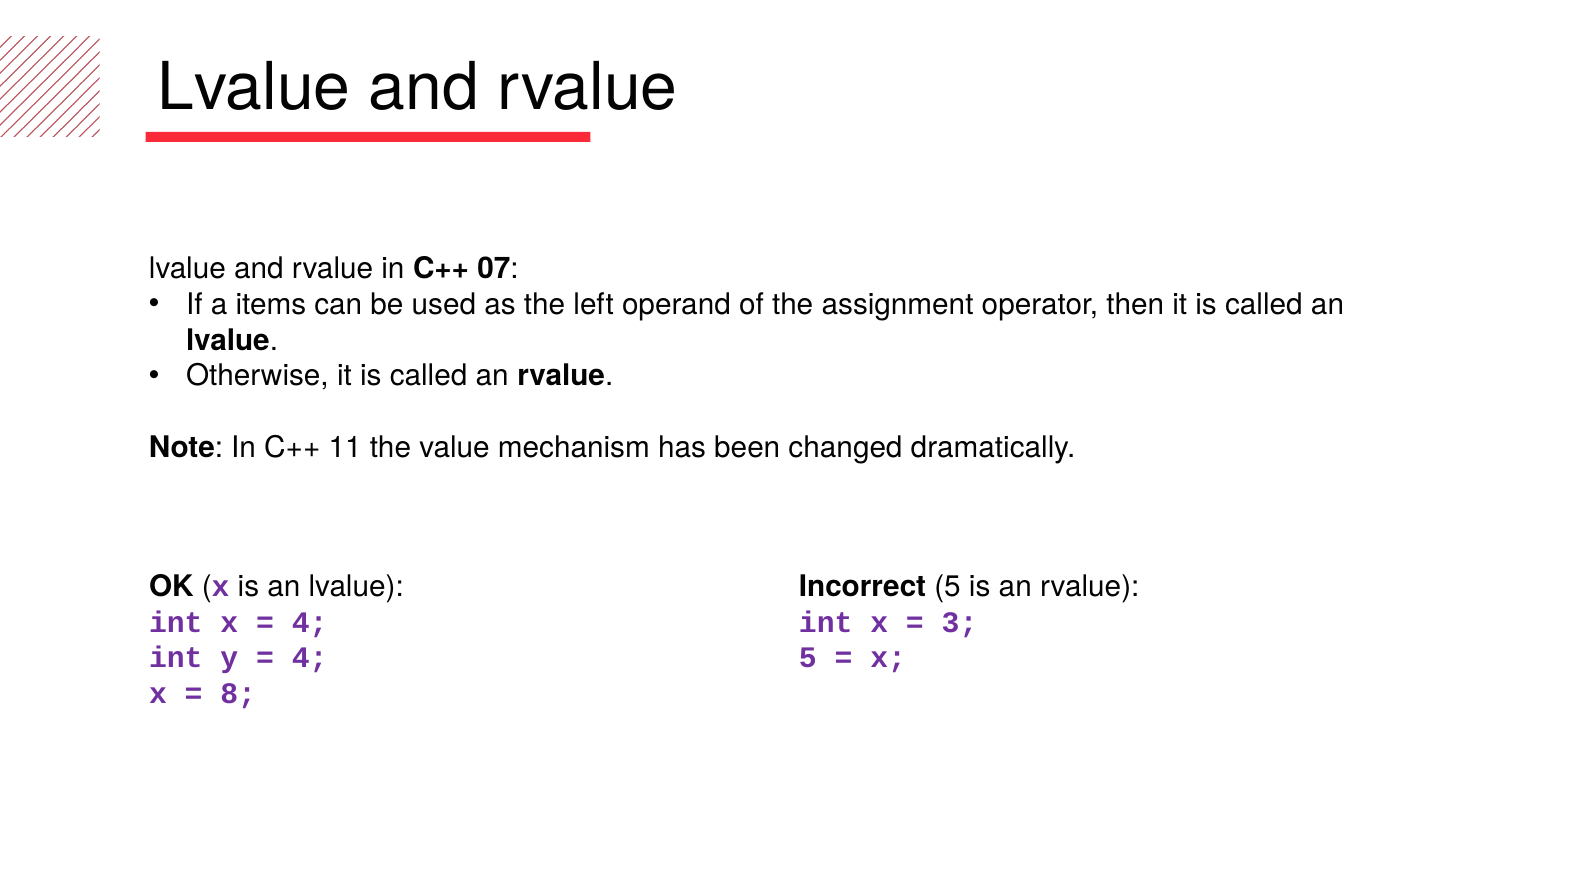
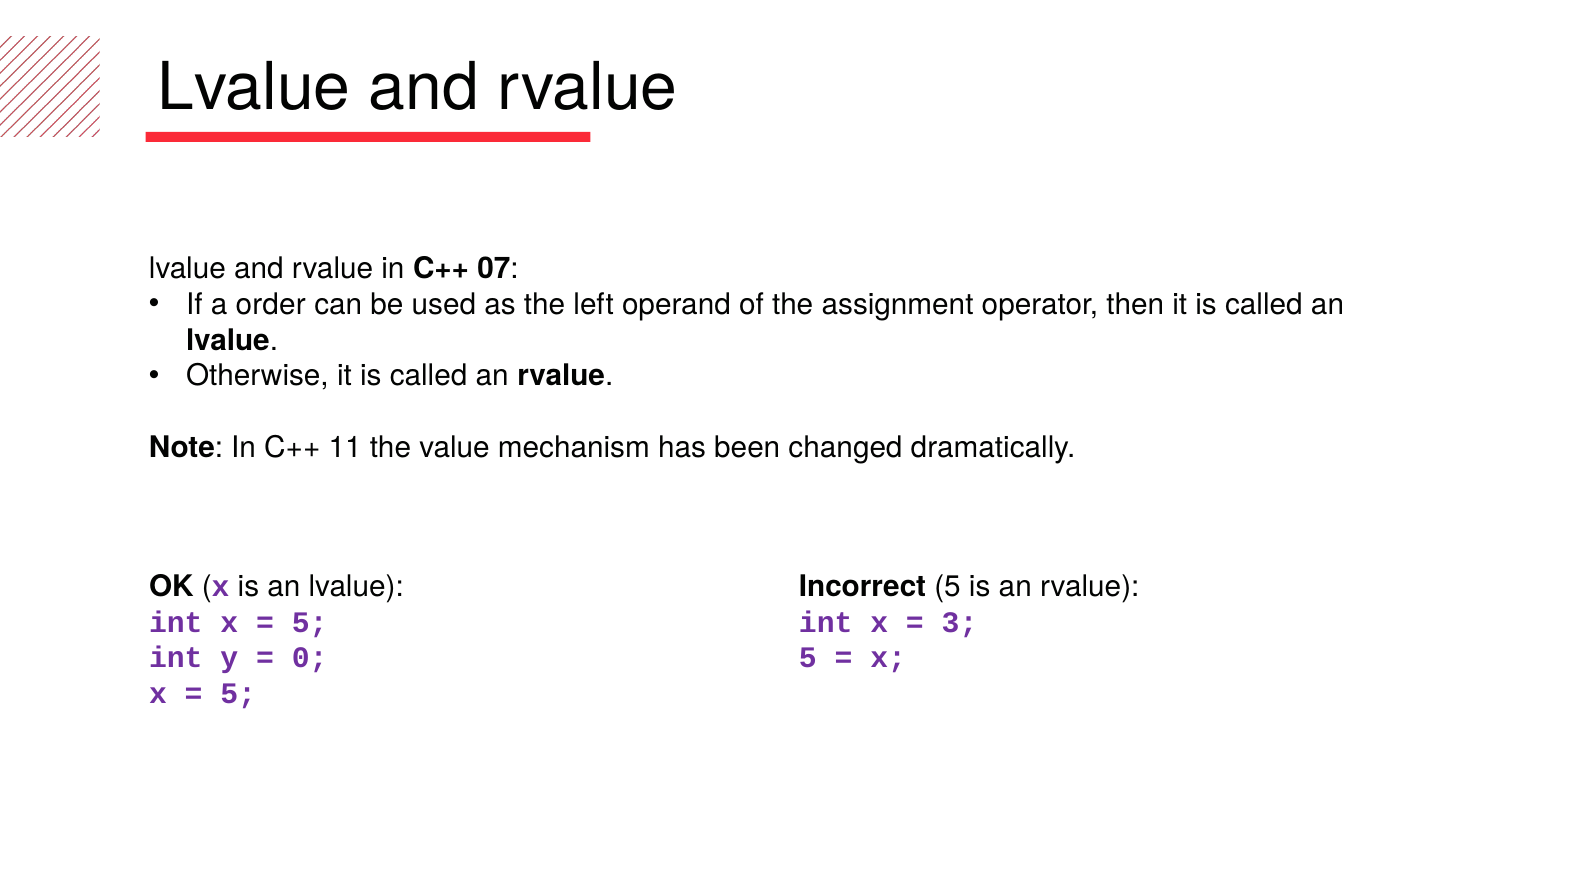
items: items -> order (271, 305)
4: 4 -> 5 (310, 622)
4: 4 -> 0 (310, 658)
8: 8 -> 5 (238, 694)
